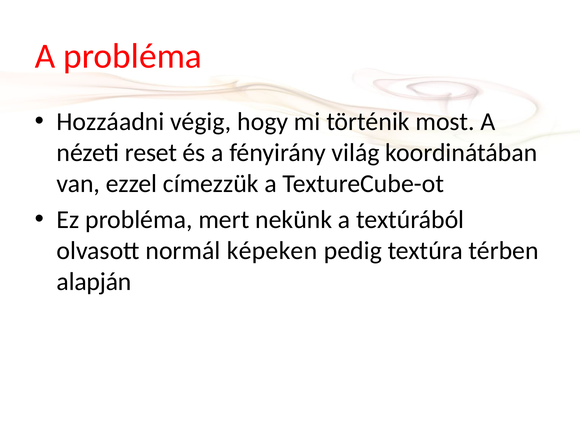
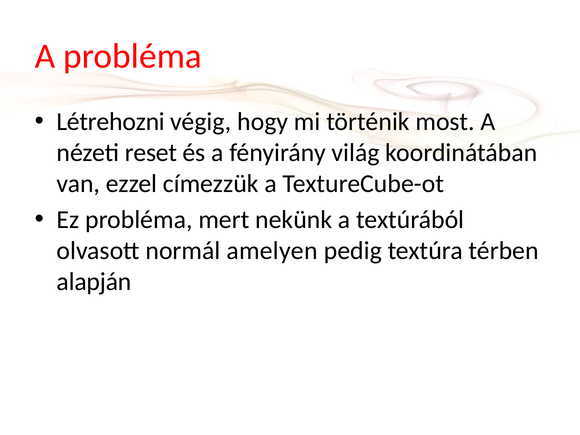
Hozzáadni: Hozzáadni -> Létrehozni (111, 122)
képeken: képeken -> amelyen (272, 251)
